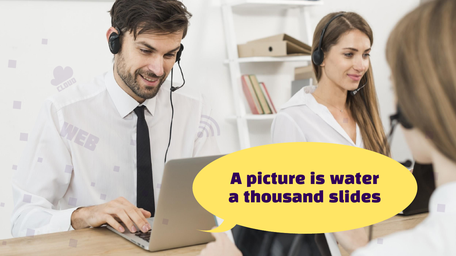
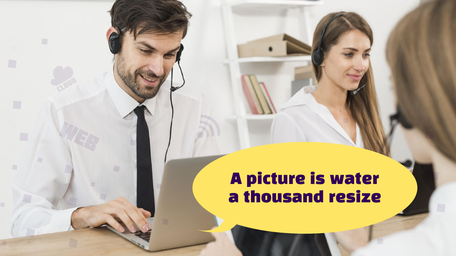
slides: slides -> resize (355, 198)
